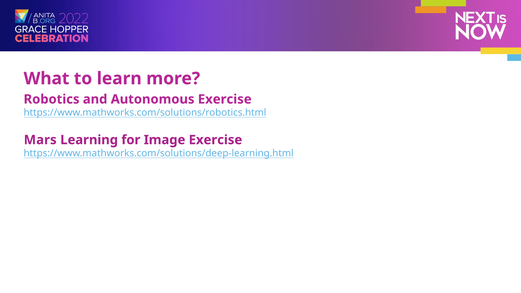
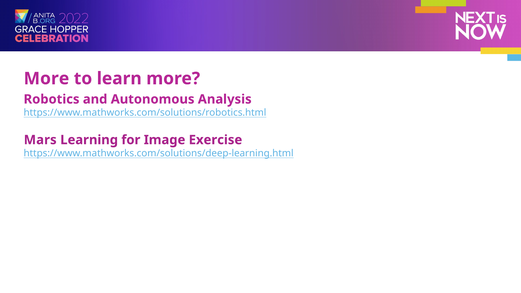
What: What -> More (46, 79)
Autonomous Exercise: Exercise -> Analysis (225, 99)
